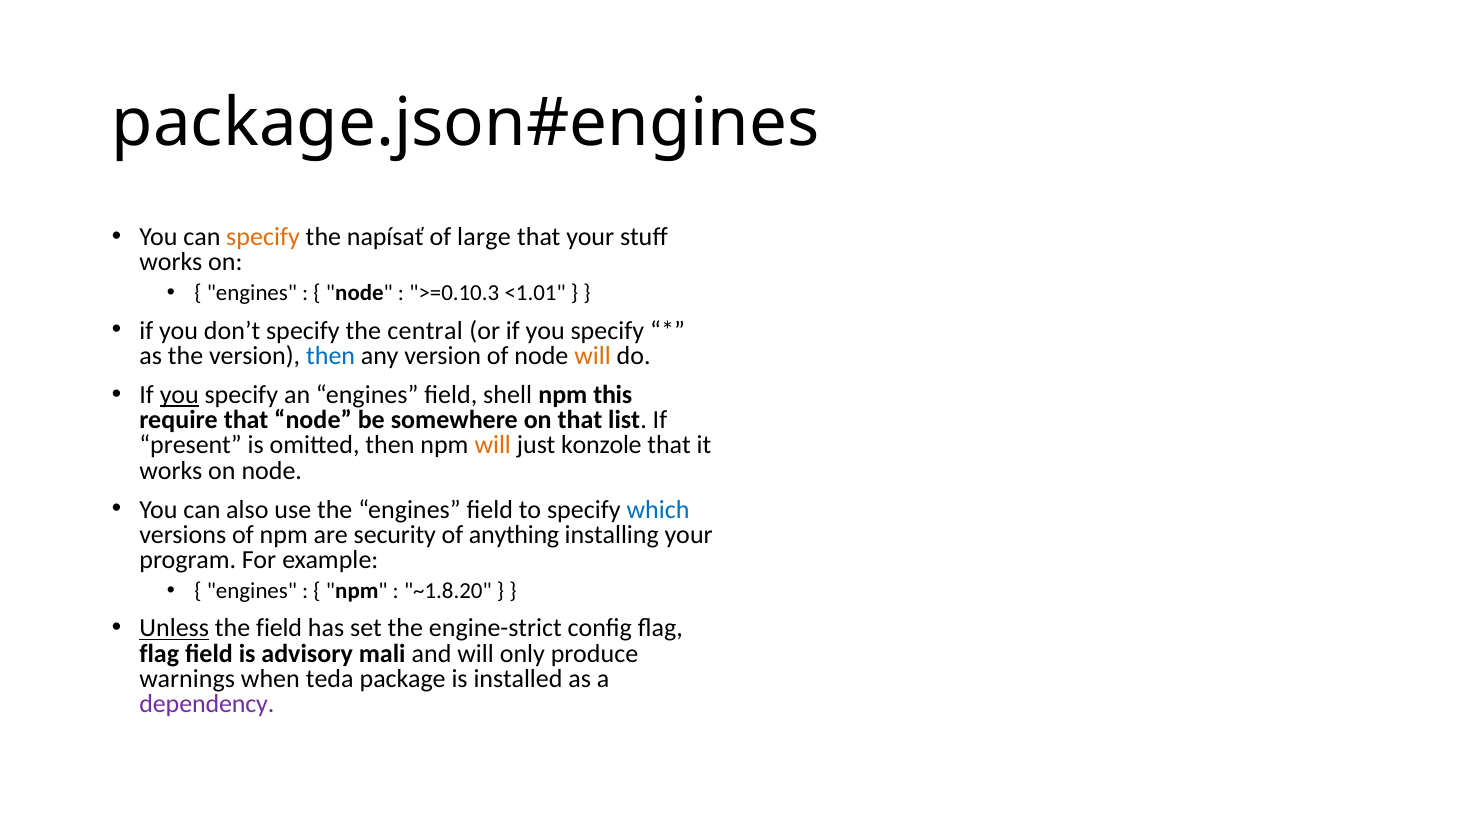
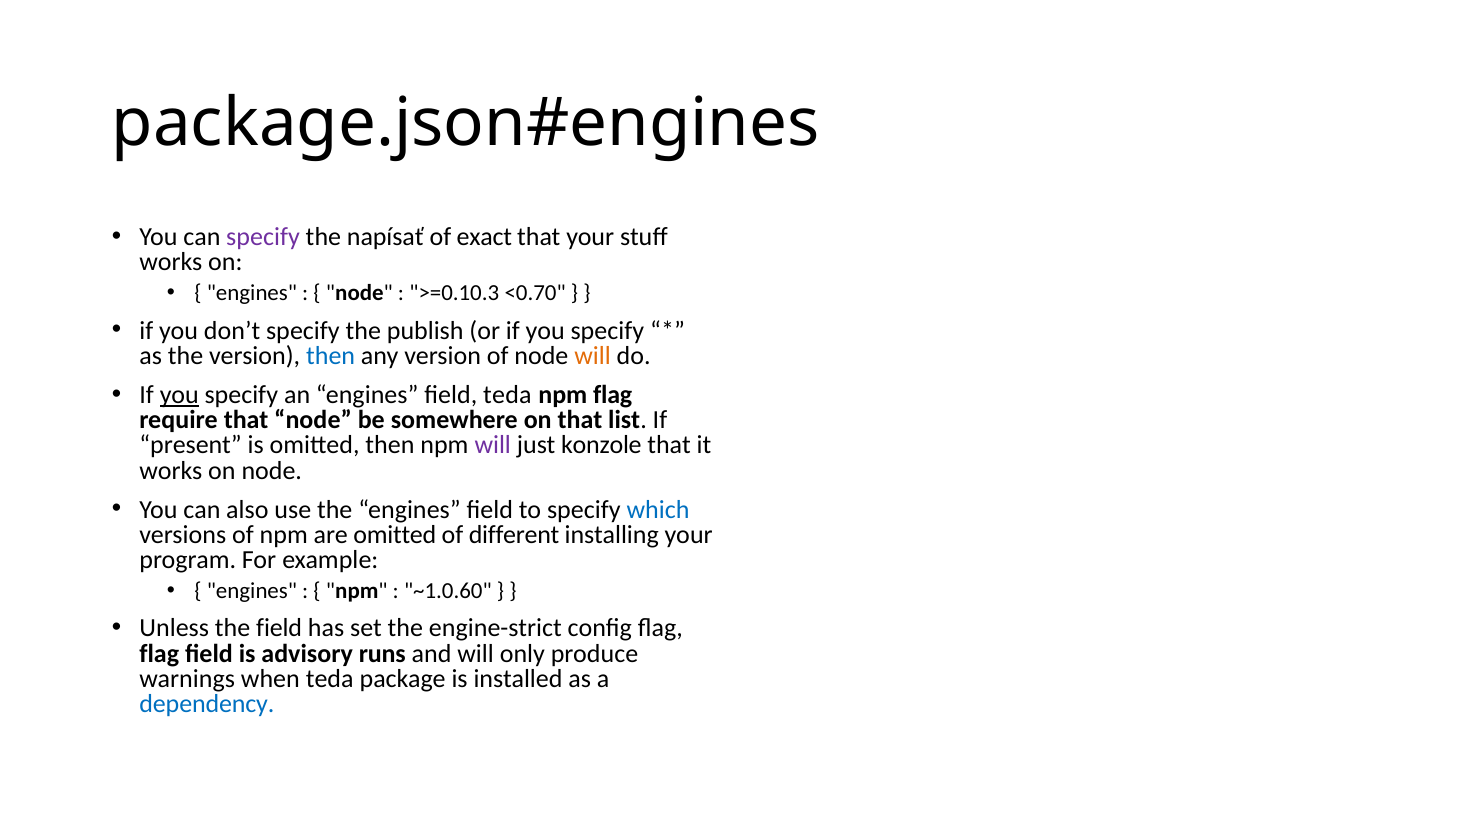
specify colour: orange -> purple (263, 237)
large: large -> exact (484, 237)
<1.01: <1.01 -> <0.70 (535, 293)
central: central -> publish (425, 330)
field shell: shell -> teda (507, 395)
npm this: this -> flag (613, 395)
will colour: orange -> purple (493, 445)
are security: security -> omitted (395, 535)
anything: anything -> different (514, 535)
~1.8.20: ~1.8.20 -> ~1.0.60 (448, 591)
Unless underline: present -> none (174, 628)
mali: mali -> runs (382, 653)
dependency colour: purple -> blue (207, 704)
